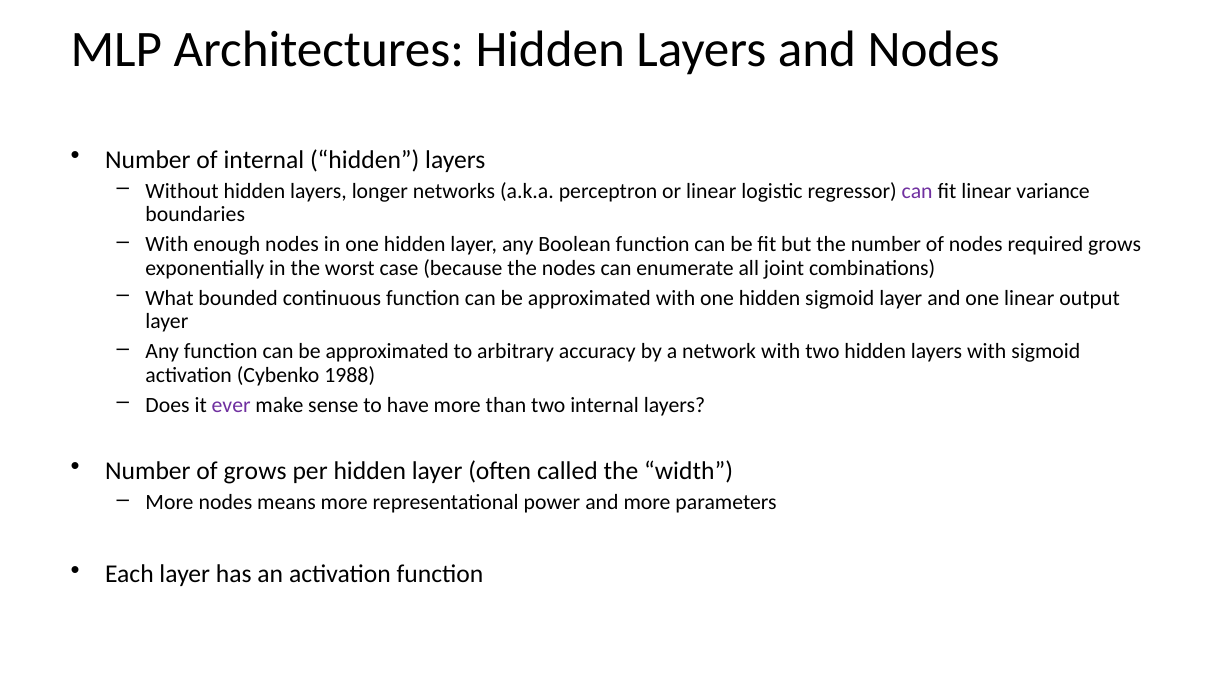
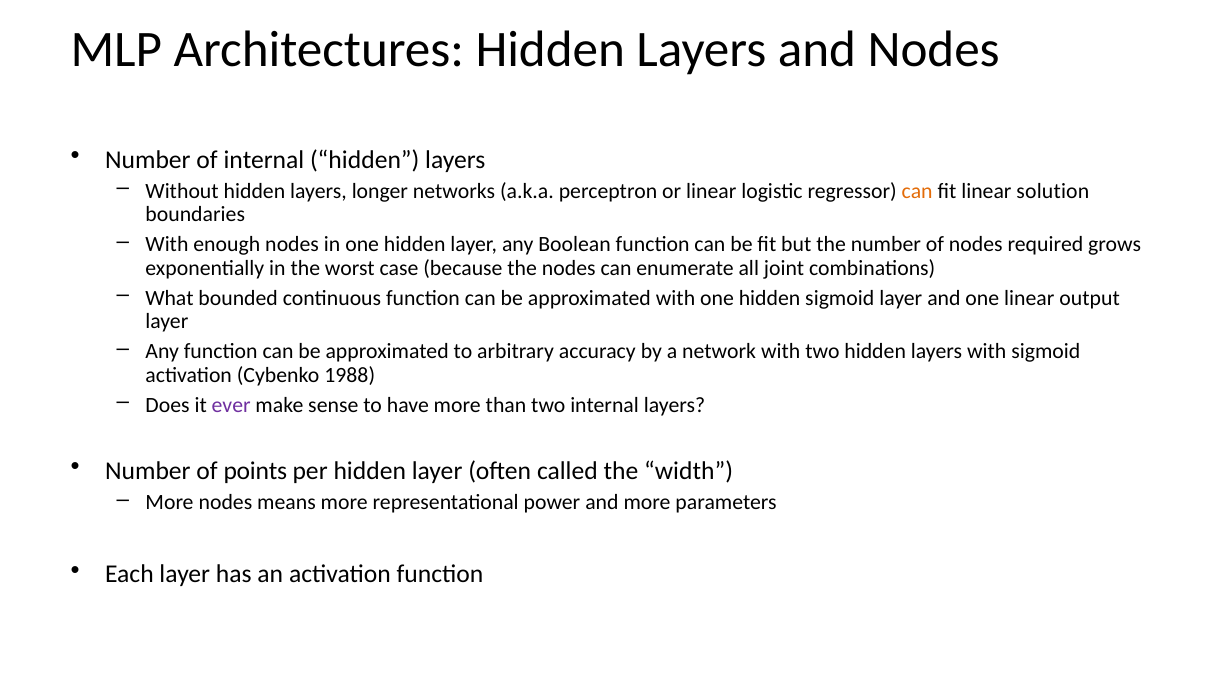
can colour: purple -> orange (917, 191)
variance: variance -> solution (1053, 191)
of grows: grows -> points (255, 471)
